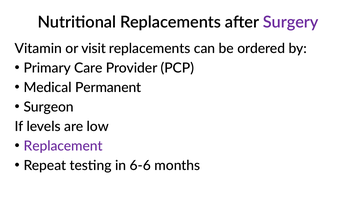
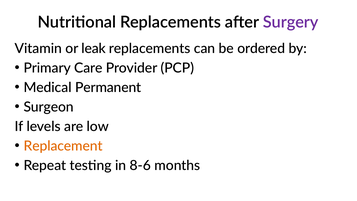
visit: visit -> leak (94, 49)
Replacement colour: purple -> orange (63, 146)
6-6: 6-6 -> 8-6 (140, 165)
